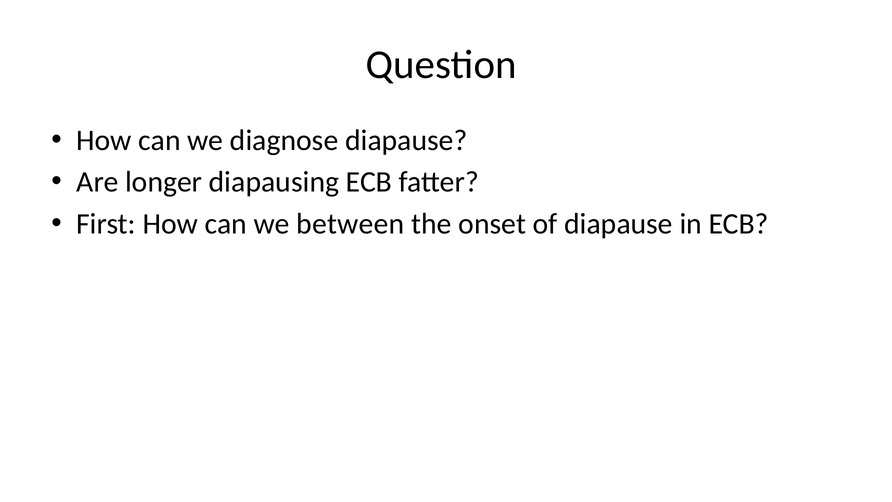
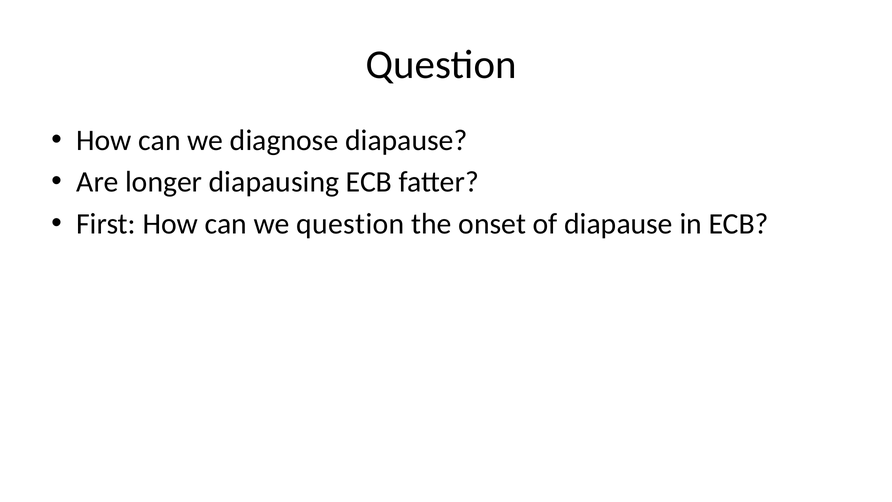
we between: between -> question (350, 224)
